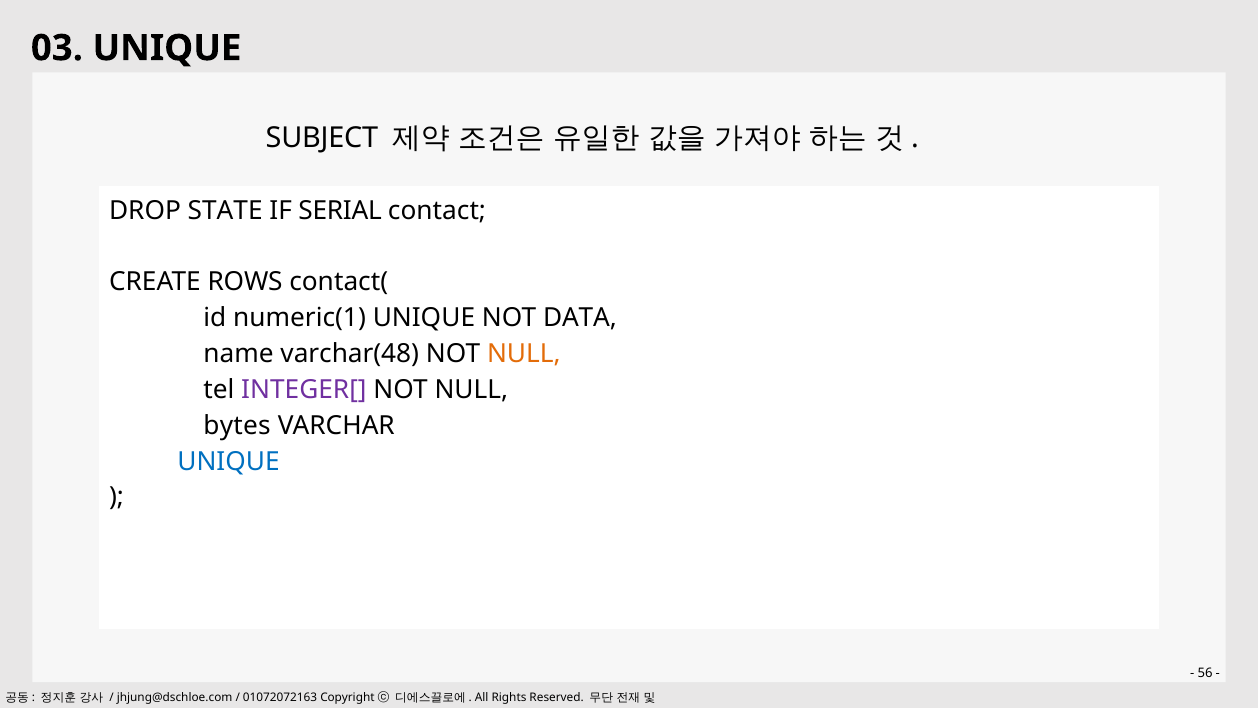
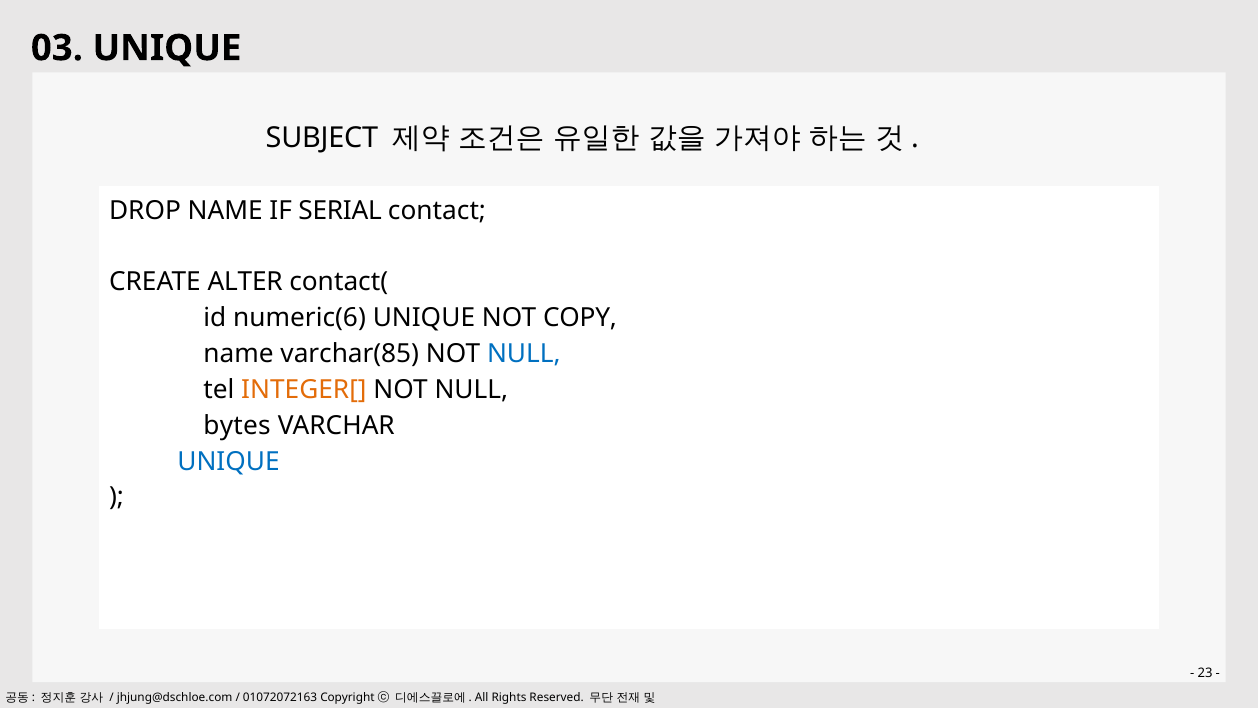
DROP STATE: STATE -> NAME (225, 210)
ROWS: ROWS -> ALTER (245, 282)
numeric(1: numeric(1 -> numeric(6 (300, 318)
DATA: DATA -> COPY (580, 318)
varchar(48: varchar(48 -> varchar(85 (350, 354)
NULL colour: orange -> blue (524, 354)
INTEGER[ colour: purple -> orange (304, 390)
56: 56 -> 23 (1205, 673)
